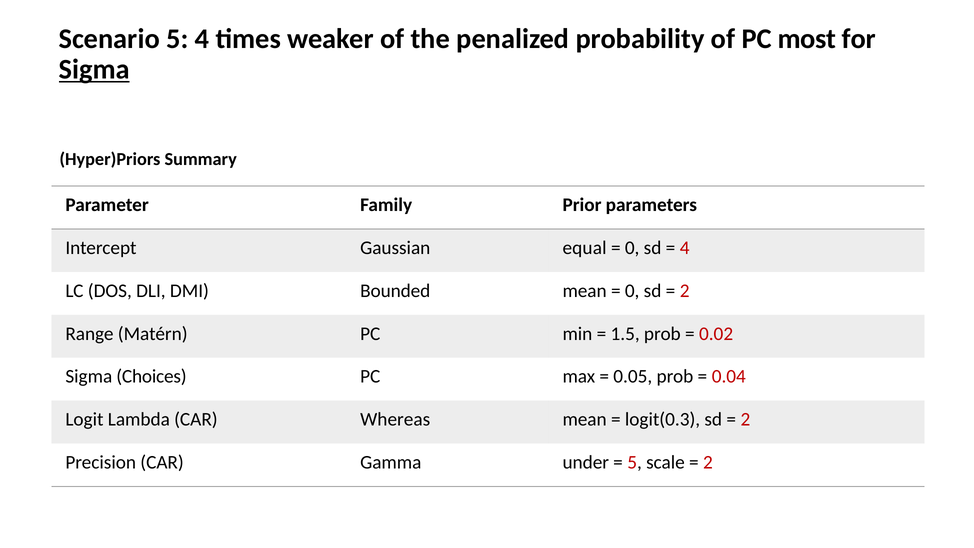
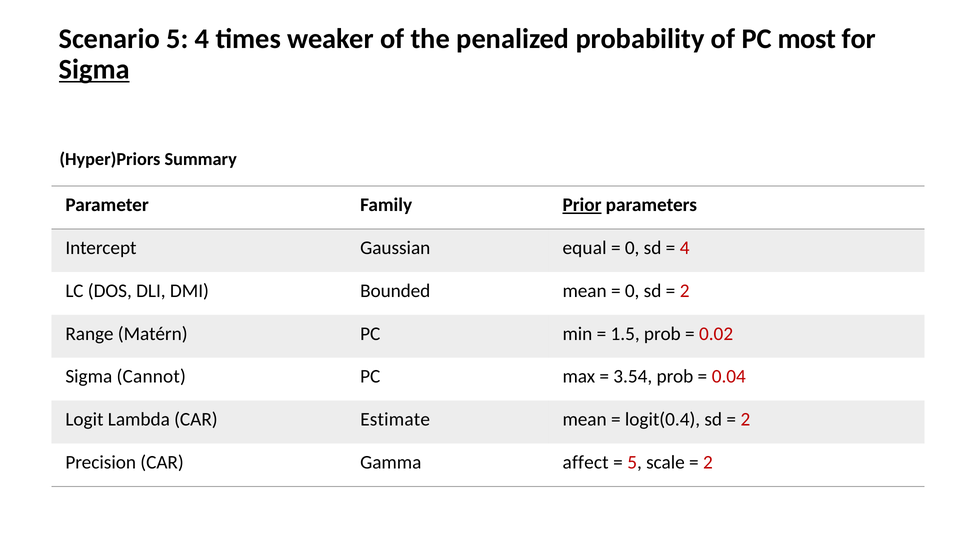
Prior underline: none -> present (582, 205)
Choices: Choices -> Cannot (151, 376)
0.05: 0.05 -> 3.54 (633, 376)
Whereas: Whereas -> Estimate (395, 419)
logit(0.3: logit(0.3 -> logit(0.4 (663, 419)
under: under -> affect (586, 462)
